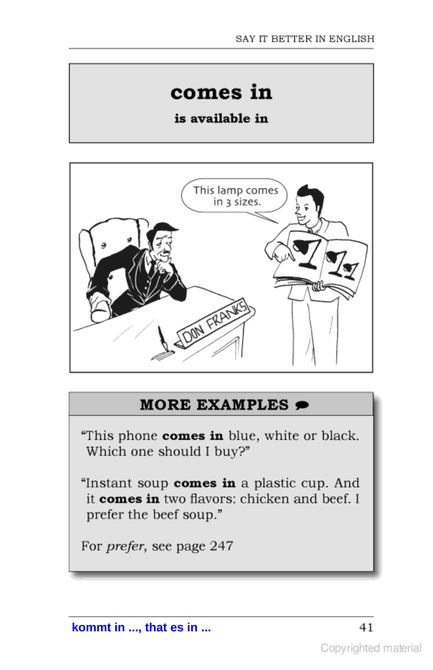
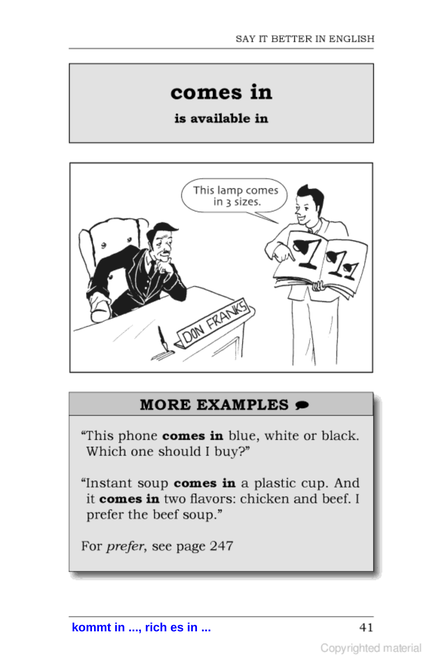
that: that -> rich (156, 627)
